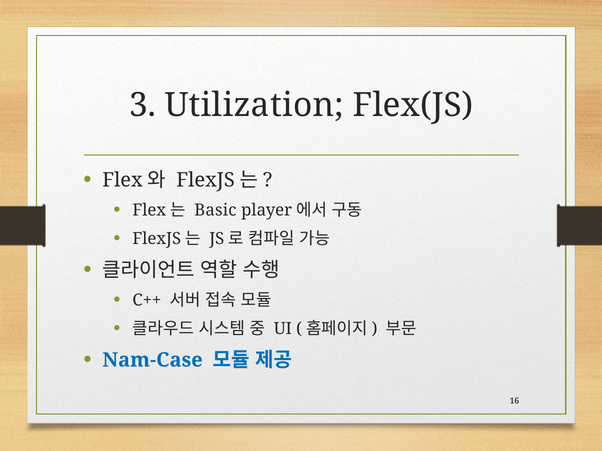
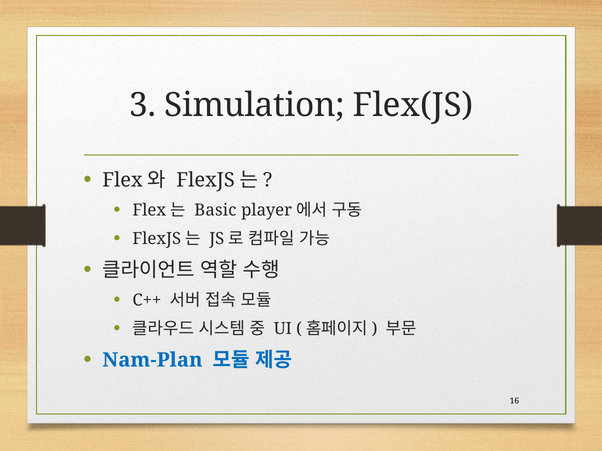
Utilization: Utilization -> Simulation (255, 106)
Nam-Case: Nam-Case -> Nam-Plan (152, 360)
